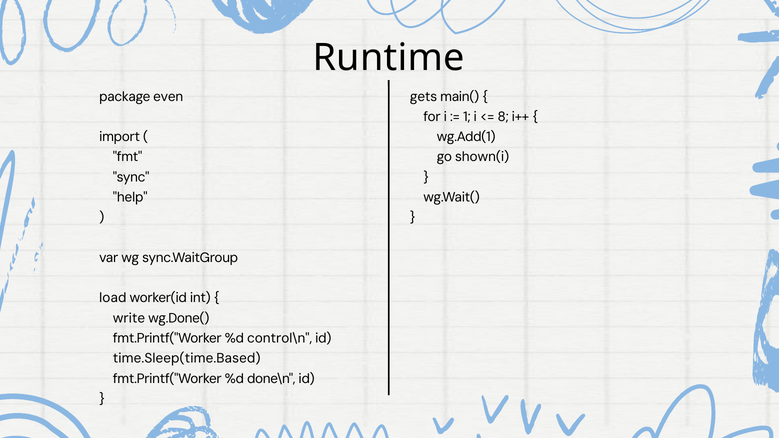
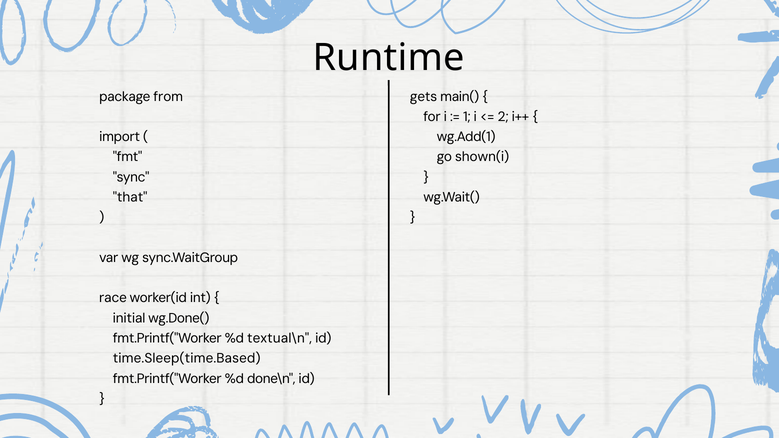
even: even -> from (168, 97)
8: 8 -> 2 (503, 117)
help: help -> that (130, 197)
load: load -> race (113, 298)
write: write -> initial (129, 318)
control\n: control\n -> textual\n (280, 338)
